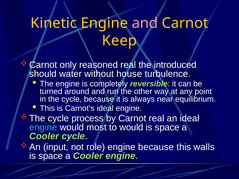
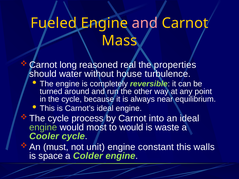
Kinetic: Kinetic -> Fueled (54, 23)
Keep: Keep -> Mass (119, 41)
only: only -> long (68, 65)
introduced: introduced -> properties (175, 65)
Carnot real: real -> into (157, 119)
engine colour: light blue -> light green (43, 127)
space: space -> waste (167, 127)
input: input -> must (56, 147)
role: role -> unit (96, 147)
engine because: because -> constant (156, 147)
Cooler: Cooler -> Colder (88, 156)
